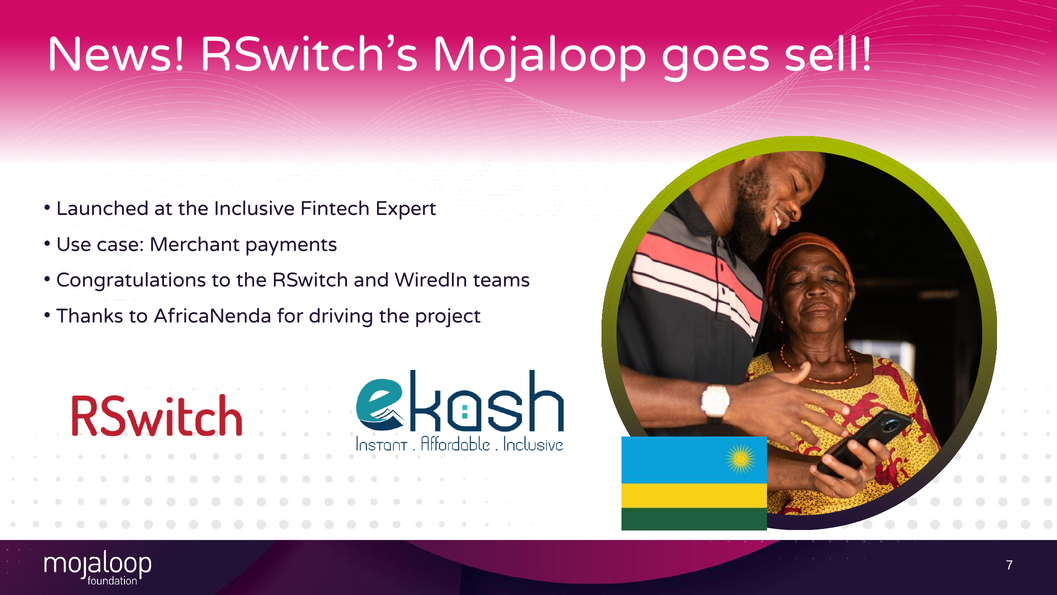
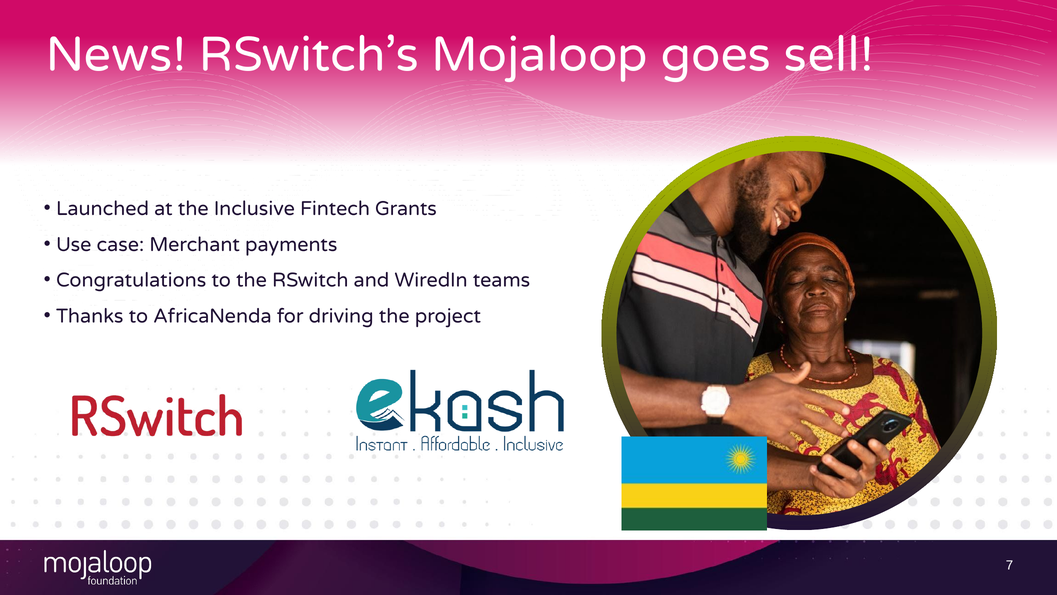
Expert: Expert -> Grants (406, 209)
